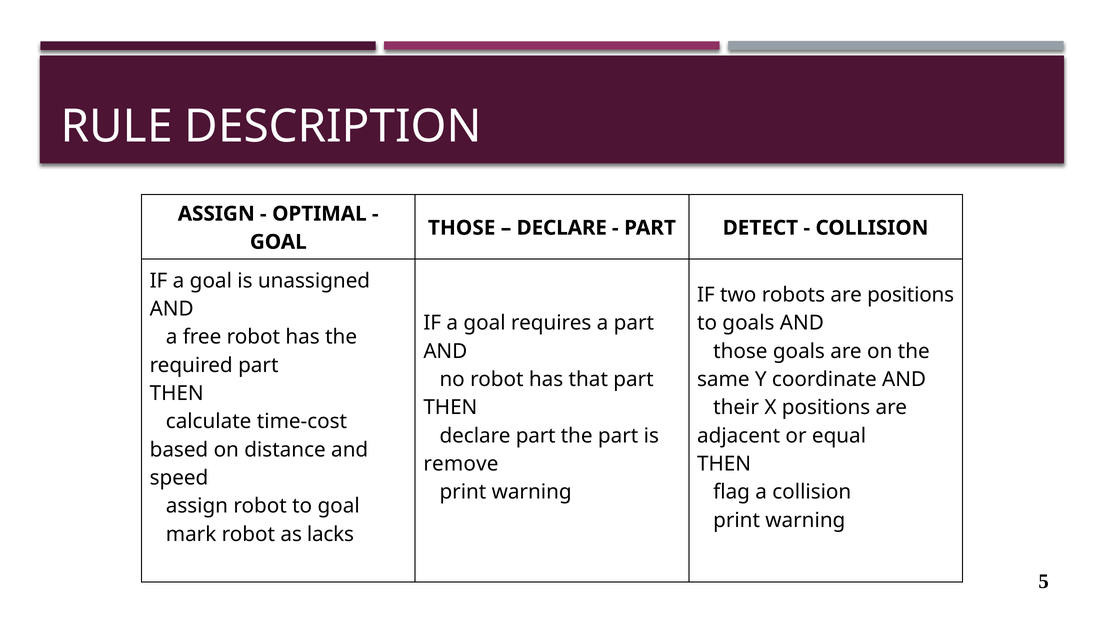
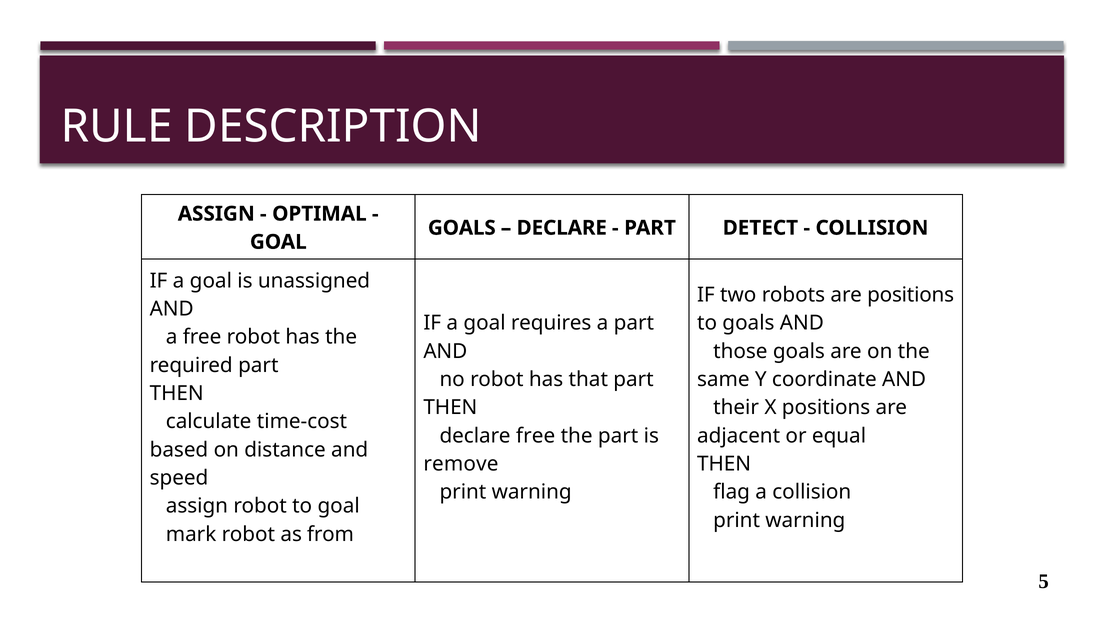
THOSE: THOSE -> GOALS (462, 228)
declare part: part -> free (536, 436)
lacks: lacks -> from (330, 534)
